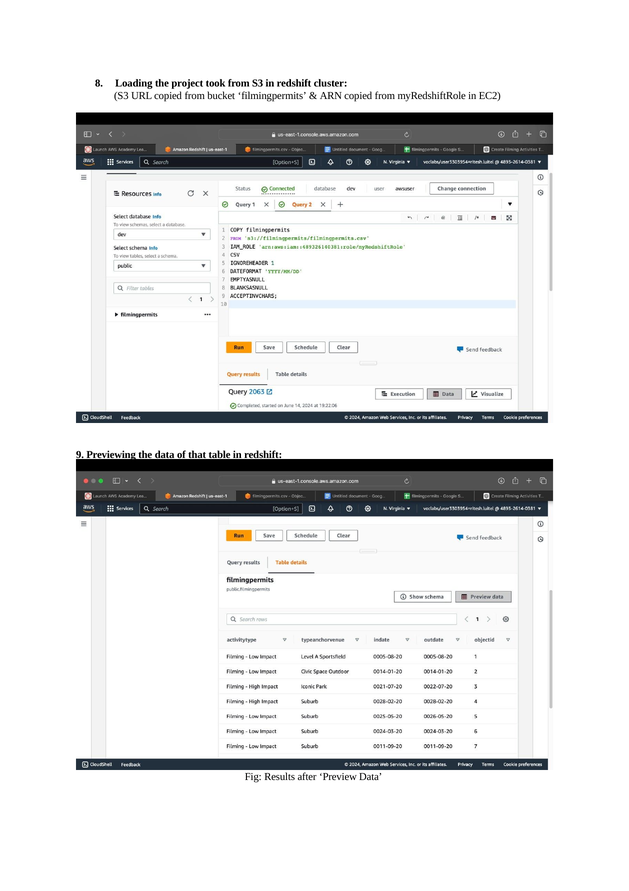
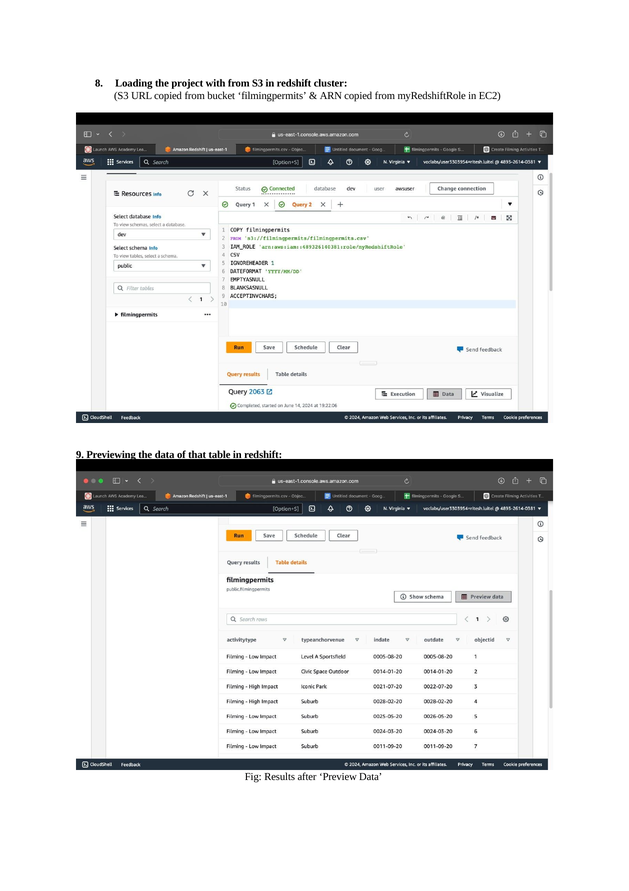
took: took -> with (216, 83)
